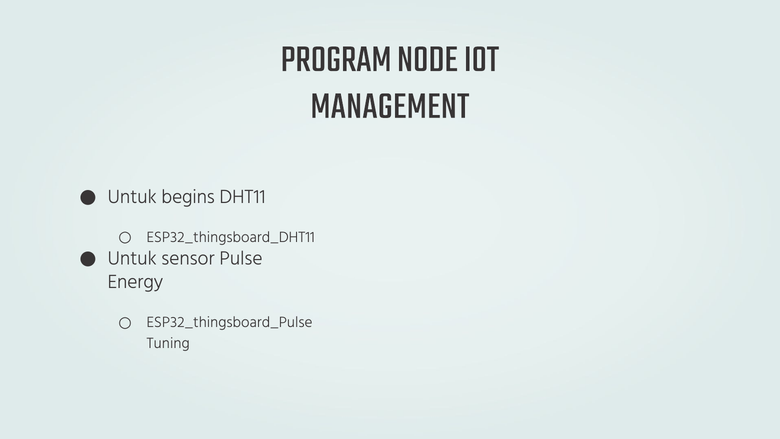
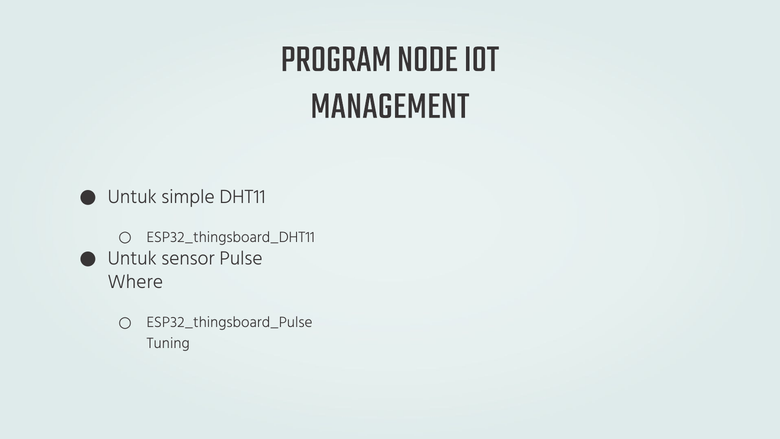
begins: begins -> simple (188, 196)
Energy: Energy -> Where (135, 282)
